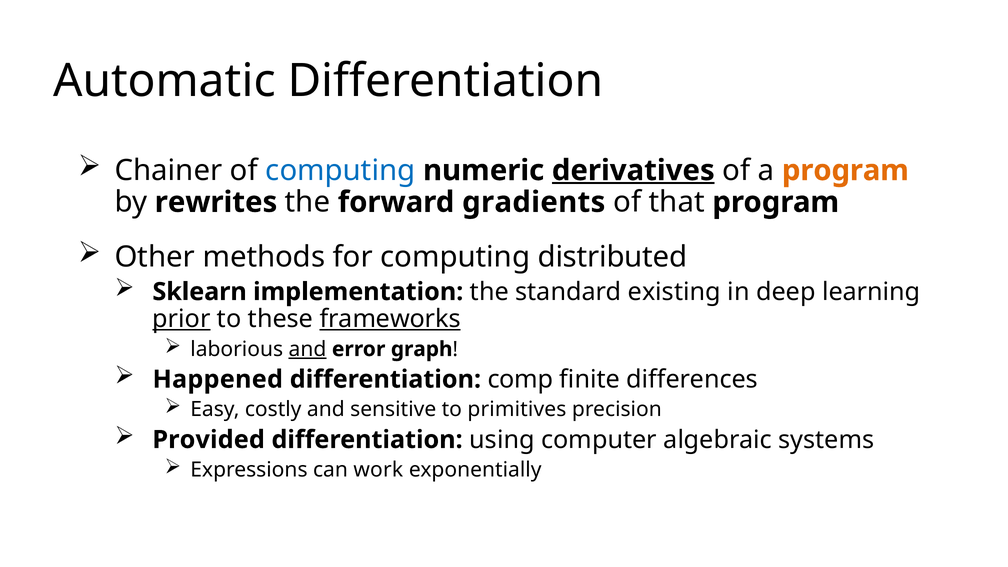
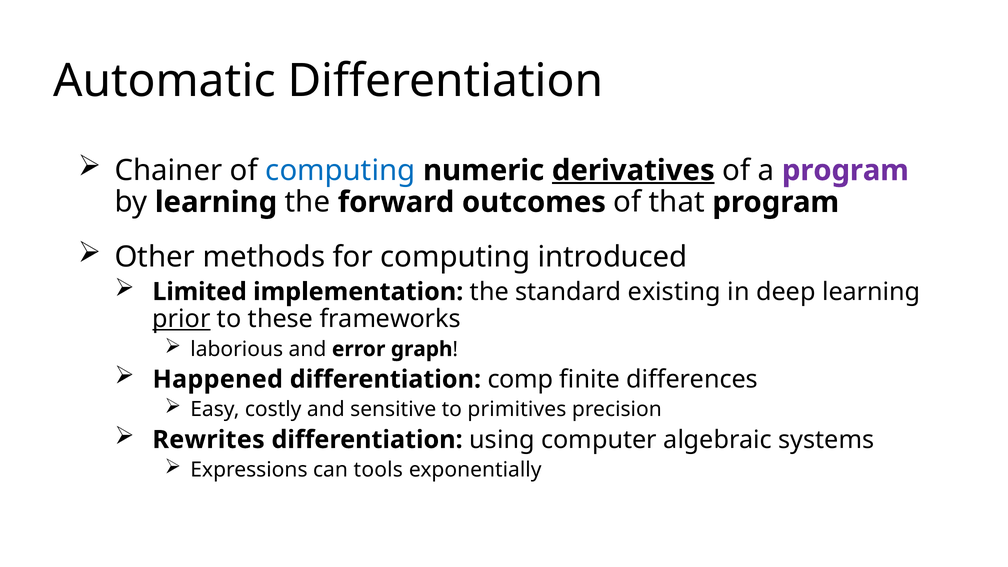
program colour: orange -> purple (845, 170)
by rewrites: rewrites -> learning (216, 202)
gradients: gradients -> outcomes (534, 202)
distributed: distributed -> introduced (613, 257)
Sklearn: Sklearn -> Limited (200, 292)
frameworks underline: present -> none (390, 319)
and underline: present -> none (307, 349)
Provided: Provided -> Rewrites (209, 440)
work: work -> tools (378, 470)
